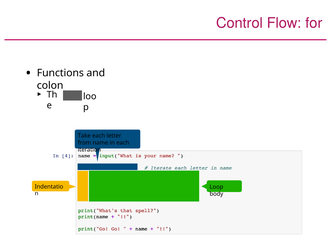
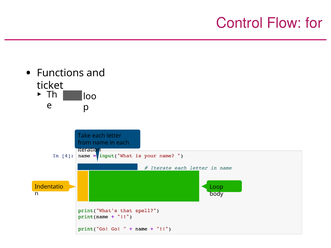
colon: colon -> ticket (50, 85)
